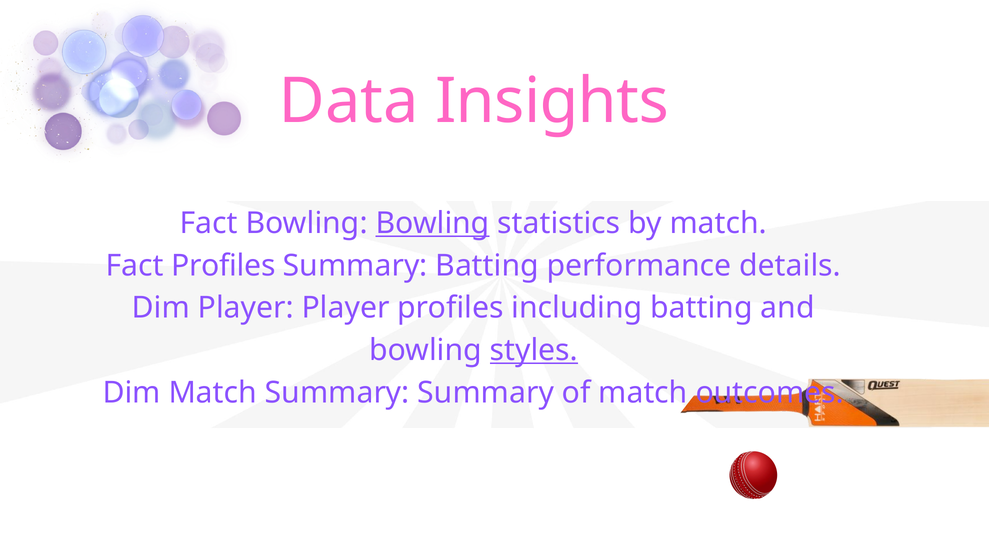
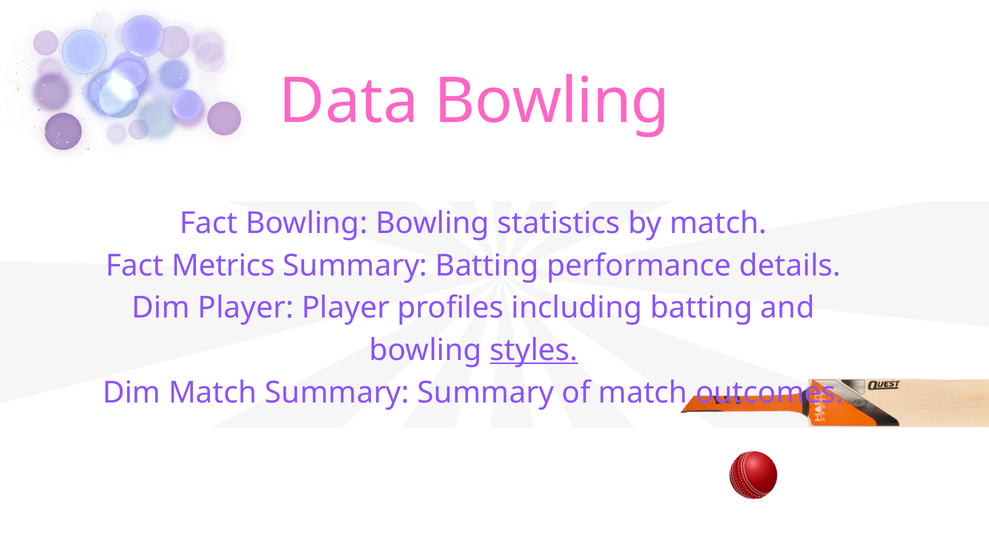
Data Insights: Insights -> Bowling (552, 101)
Bowling underline: present -> none (433, 223)
Fact Profiles: Profiles -> Metrics (223, 265)
